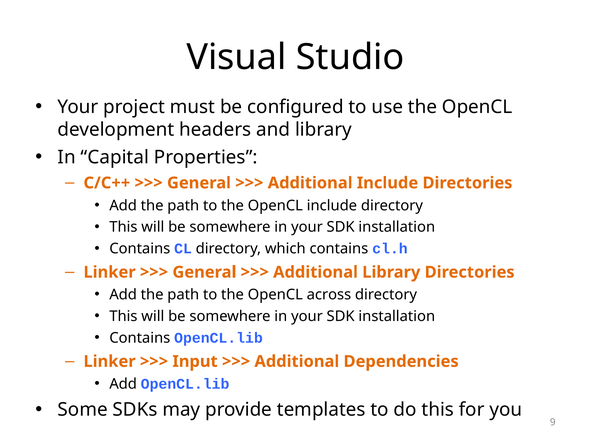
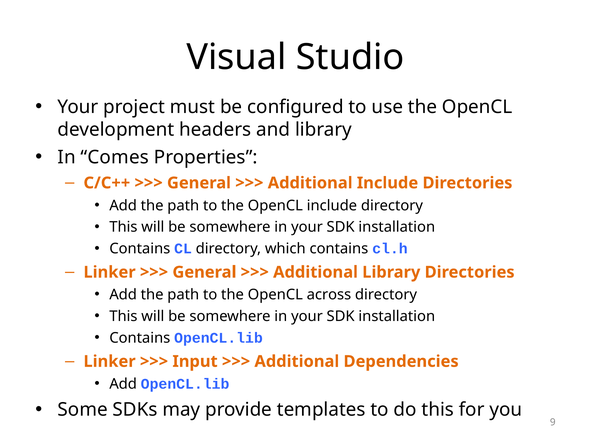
Capital: Capital -> Comes (115, 157)
